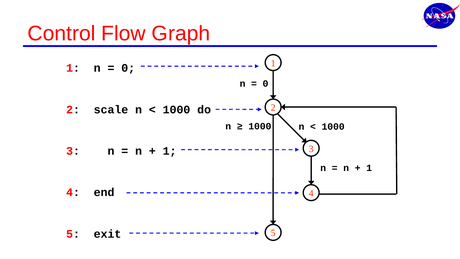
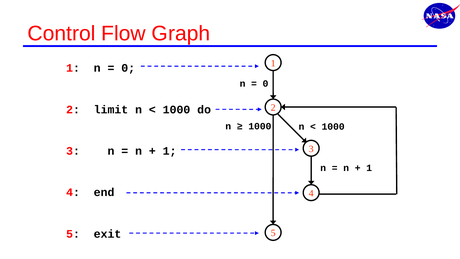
scale: scale -> limit (111, 109)
